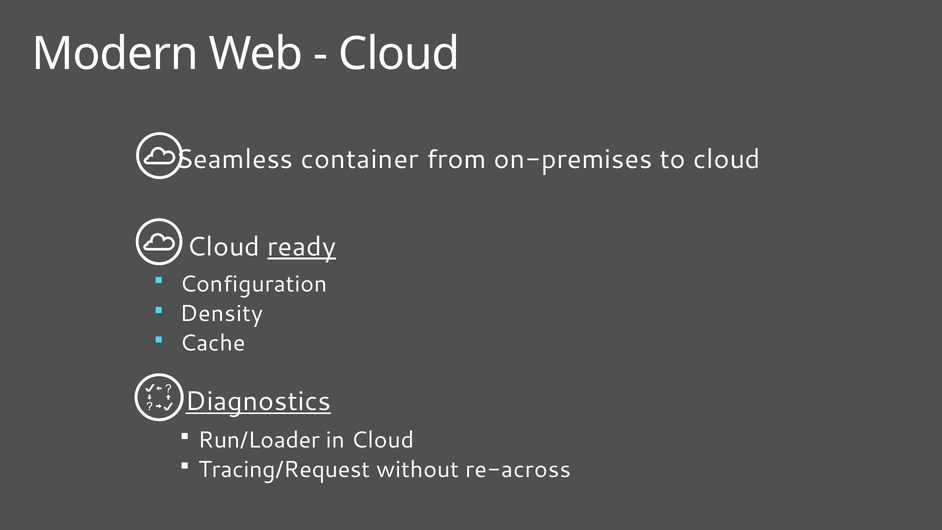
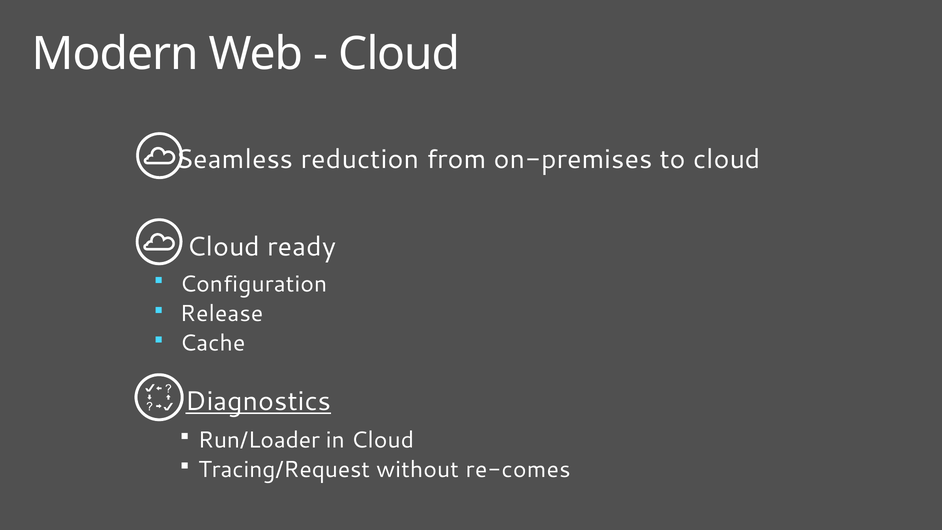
container: container -> reduction (360, 159)
ready underline: present -> none (302, 247)
Density: Density -> Release (222, 314)
re-across: re-across -> re-comes (518, 470)
